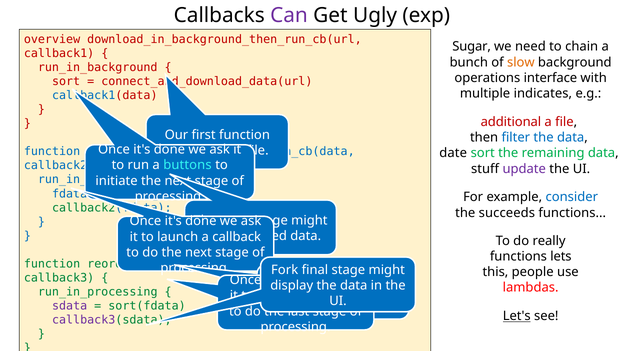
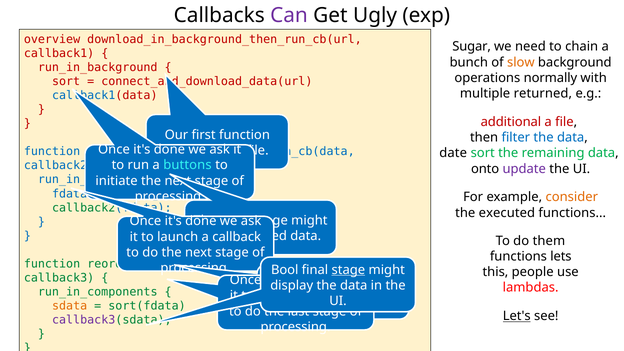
interface: interface -> normally (550, 78)
indicates: indicates -> returned (543, 93)
stuff: stuff -> onto (485, 169)
consider colour: blue -> orange (572, 197)
succeeds: succeeds -> executed (507, 213)
really: really -> them (549, 241)
Fork: Fork -> Bool (285, 270)
stage underline: none -> present (348, 270)
run_in_processing: run_in_processing -> run_in_components (98, 292)
sdata colour: purple -> orange (70, 306)
